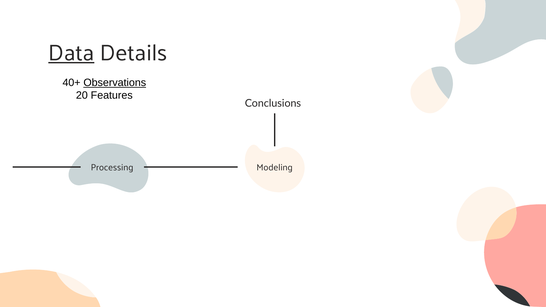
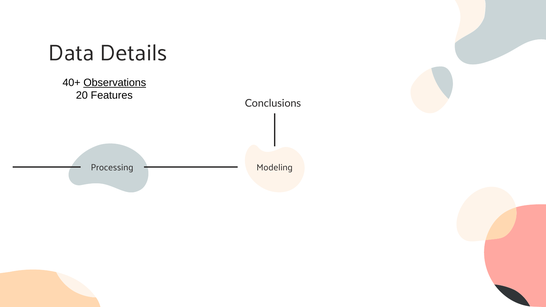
Data underline: present -> none (71, 53)
